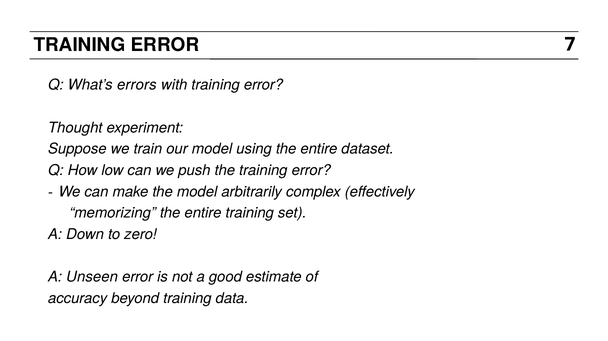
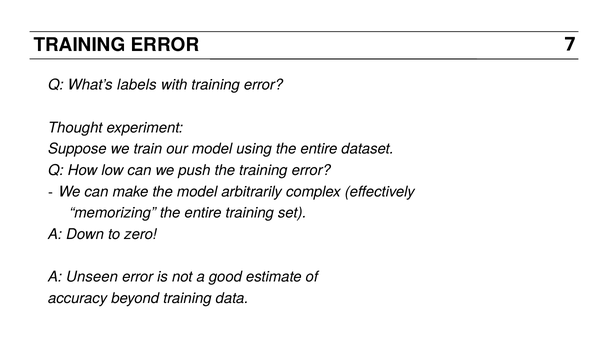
errors: errors -> labels (137, 85)
